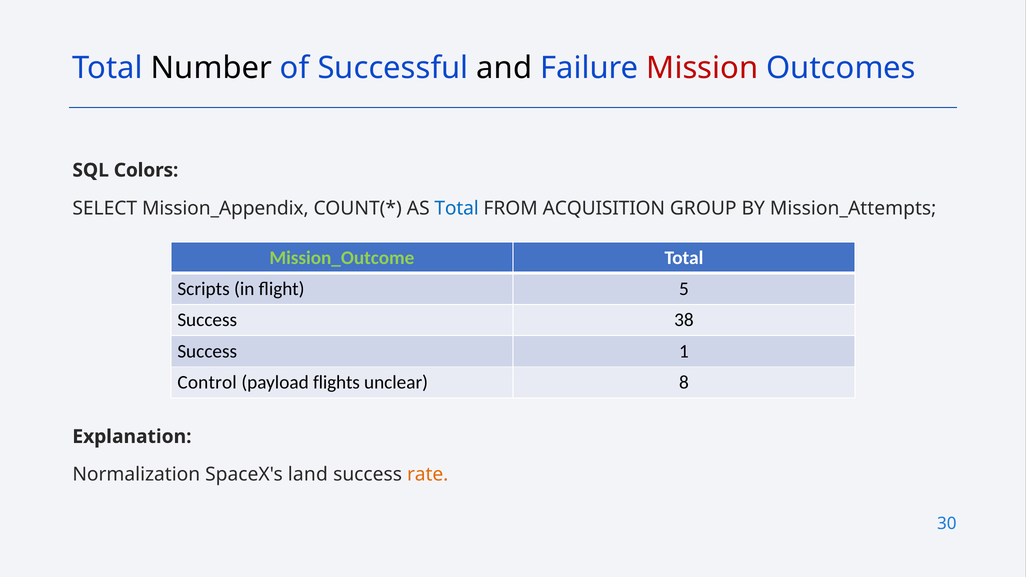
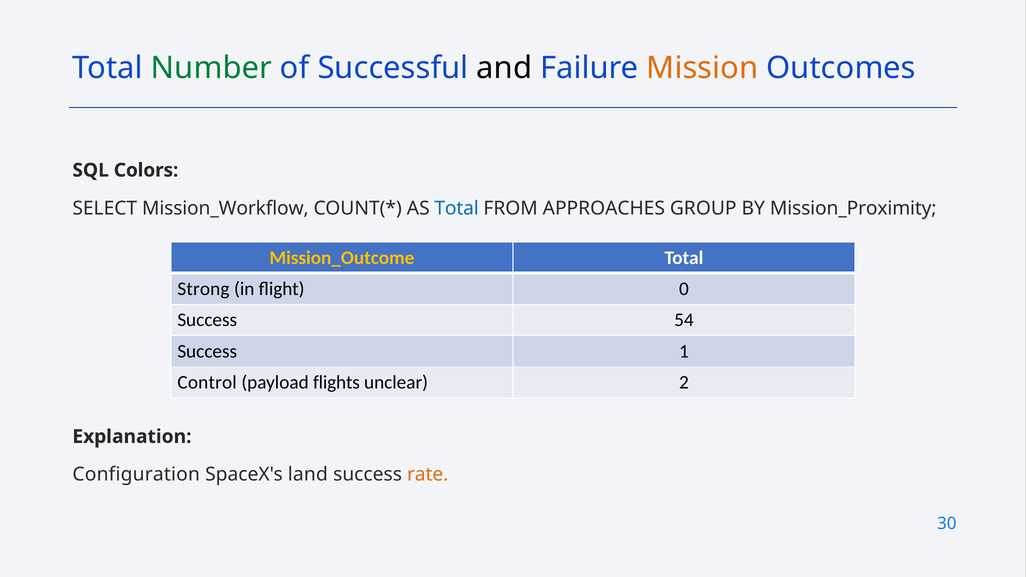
Number colour: black -> green (211, 68)
Mission colour: red -> orange (702, 68)
Mission_Appendix: Mission_Appendix -> Mission_Workflow (225, 208)
ACQUISITION: ACQUISITION -> APPROACHES (604, 208)
Mission_Attempts: Mission_Attempts -> Mission_Proximity (853, 208)
Mission_Outcome colour: light green -> yellow (342, 258)
Scripts: Scripts -> Strong (203, 289)
5: 5 -> 0 (684, 289)
38: 38 -> 54 (684, 320)
8: 8 -> 2 (684, 383)
Normalization: Normalization -> Configuration (136, 475)
